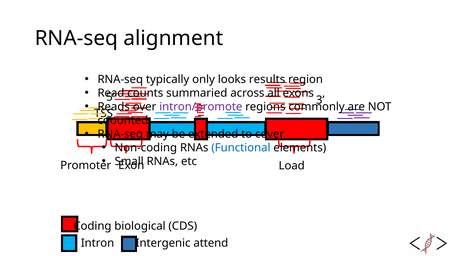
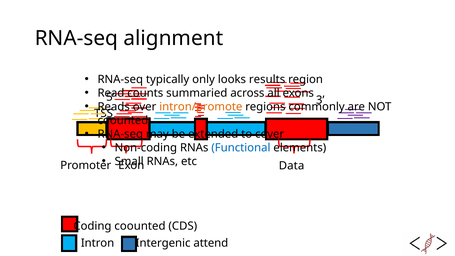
intron/promote colour: purple -> orange (201, 107)
Load: Load -> Data (292, 166)
Coding biological: biological -> coounted (140, 226)
